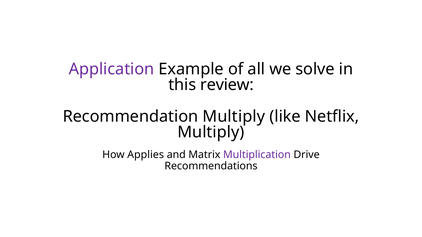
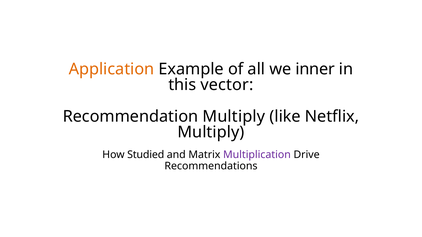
Application colour: purple -> orange (112, 69)
solve: solve -> inner (315, 69)
review: review -> vector (227, 85)
Applies: Applies -> Studied (146, 155)
